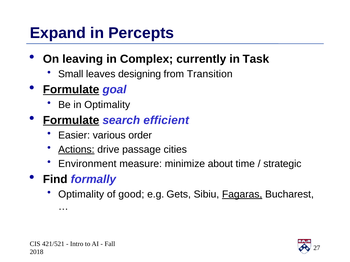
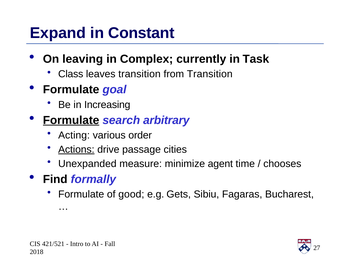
Percepts: Percepts -> Constant (141, 33)
Small: Small -> Class (71, 74)
leaves designing: designing -> transition (139, 74)
Formulate underline: present -> none (71, 90)
in Optimality: Optimality -> Increasing (107, 105)
efficient: efficient -> arbitrary (166, 120)
Easier: Easier -> Acting (74, 135)
Environment: Environment -> Unexpanded (87, 164)
about: about -> agent (220, 164)
strategic: strategic -> chooses (282, 164)
Optimality: Optimality -> Formulate (81, 195)
Fagaras underline: present -> none (242, 195)
